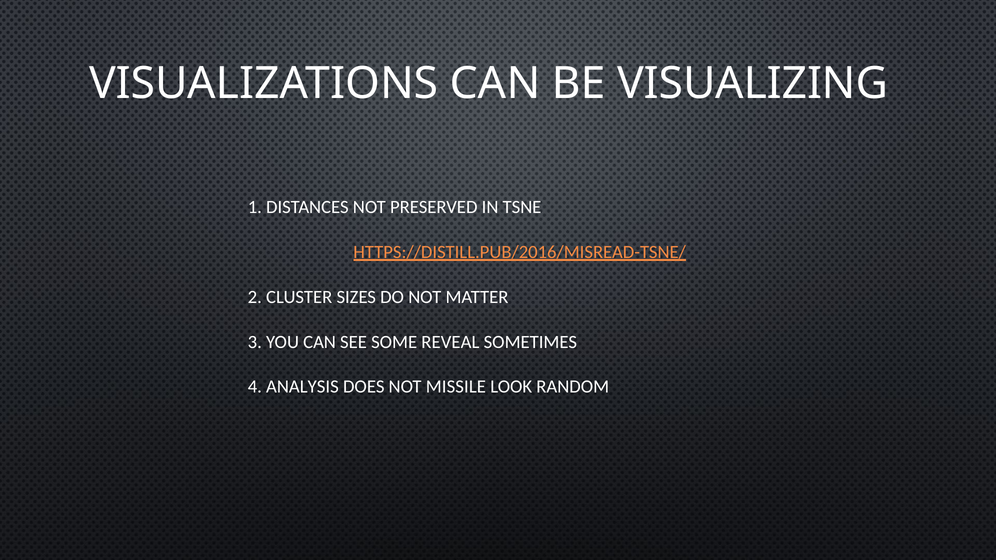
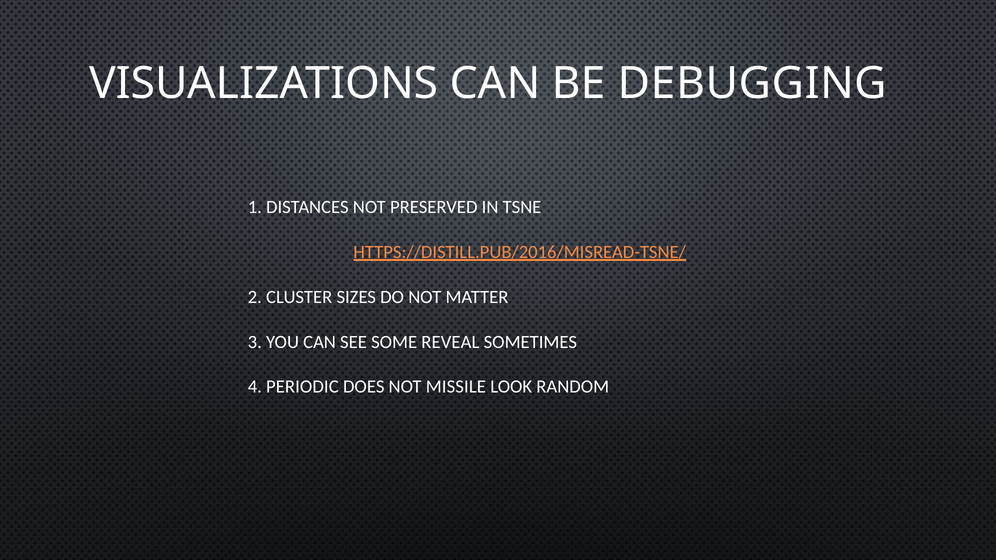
VISUALIZING: VISUALIZING -> DEBUGGING (752, 83)
ANALYSIS: ANALYSIS -> PERIODIC (302, 387)
